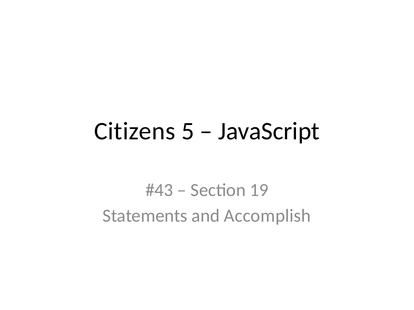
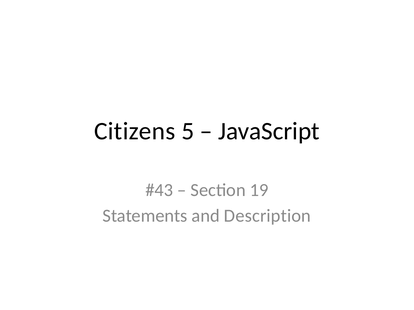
Accomplish: Accomplish -> Description (267, 216)
